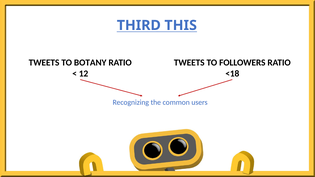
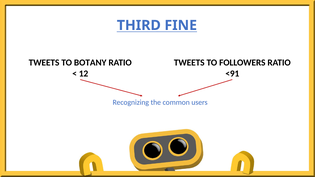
THIS: THIS -> FINE (181, 25)
<18: <18 -> <91 (232, 74)
